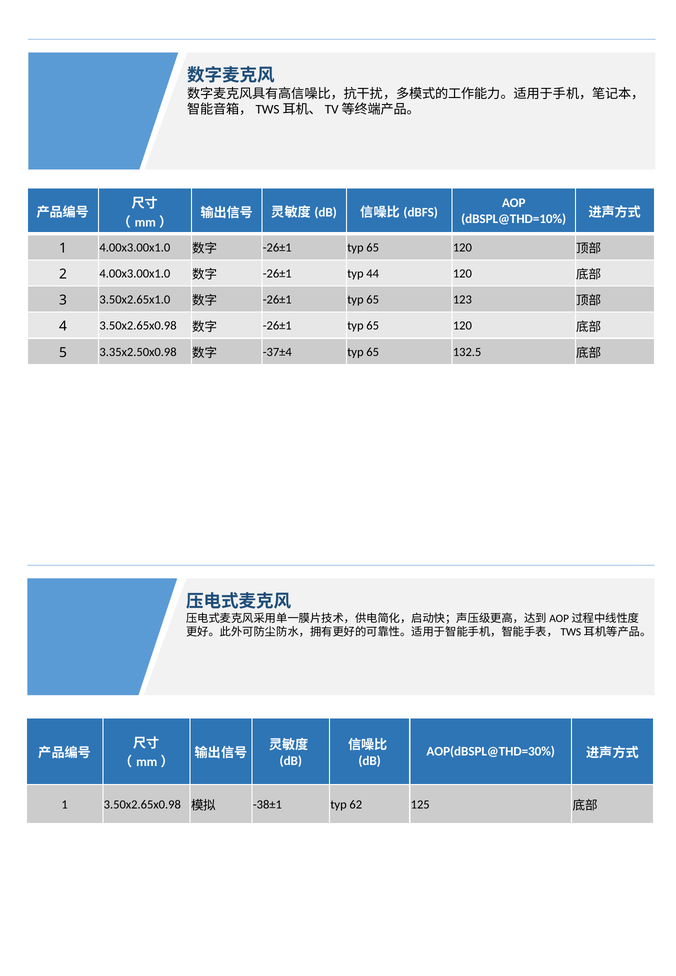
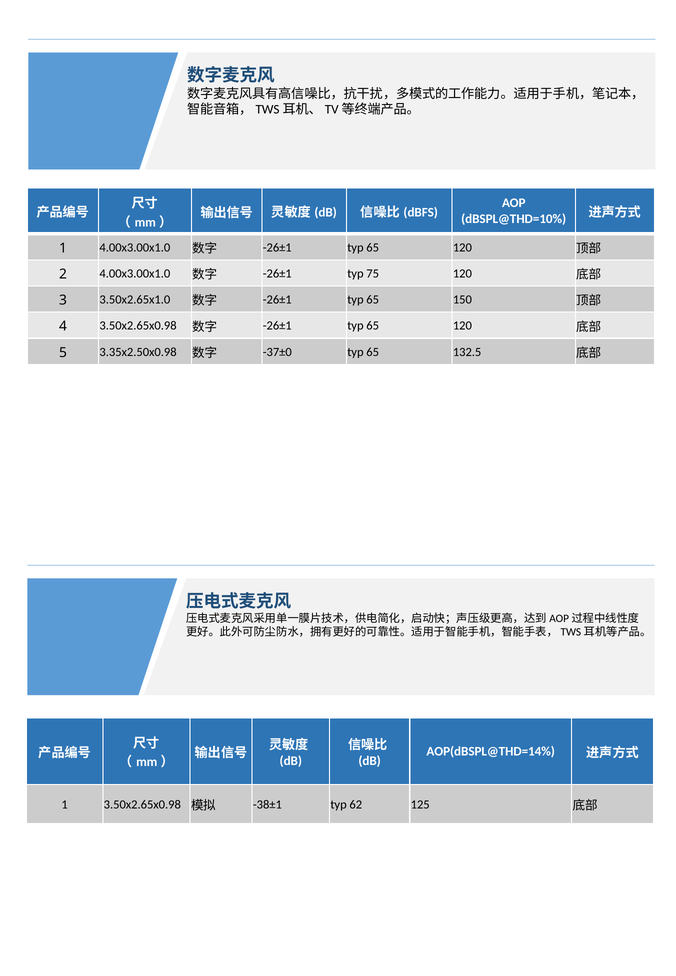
44: 44 -> 75 (373, 274)
123: 123 -> 150 (462, 300)
-37±4: -37±4 -> -37±0 (277, 352)
AOP(dBSPL@THD=30%: AOP(dBSPL@THD=30% -> AOP(dBSPL@THD=14% (491, 752)
